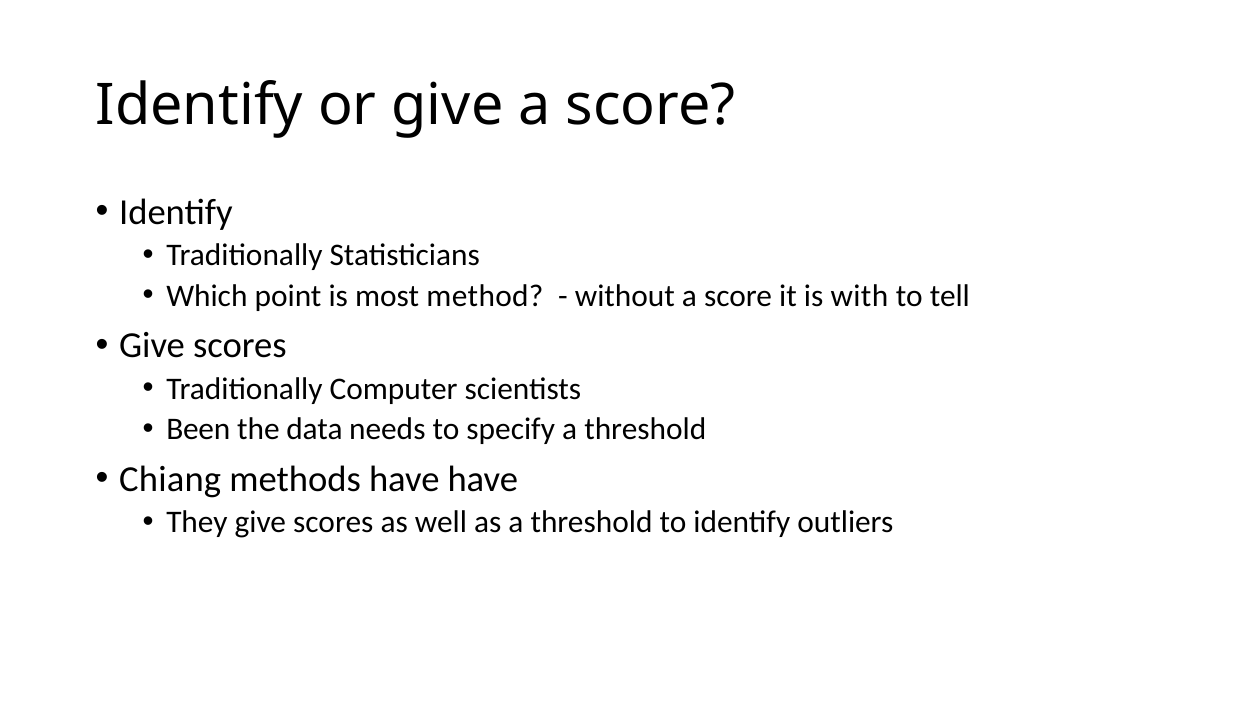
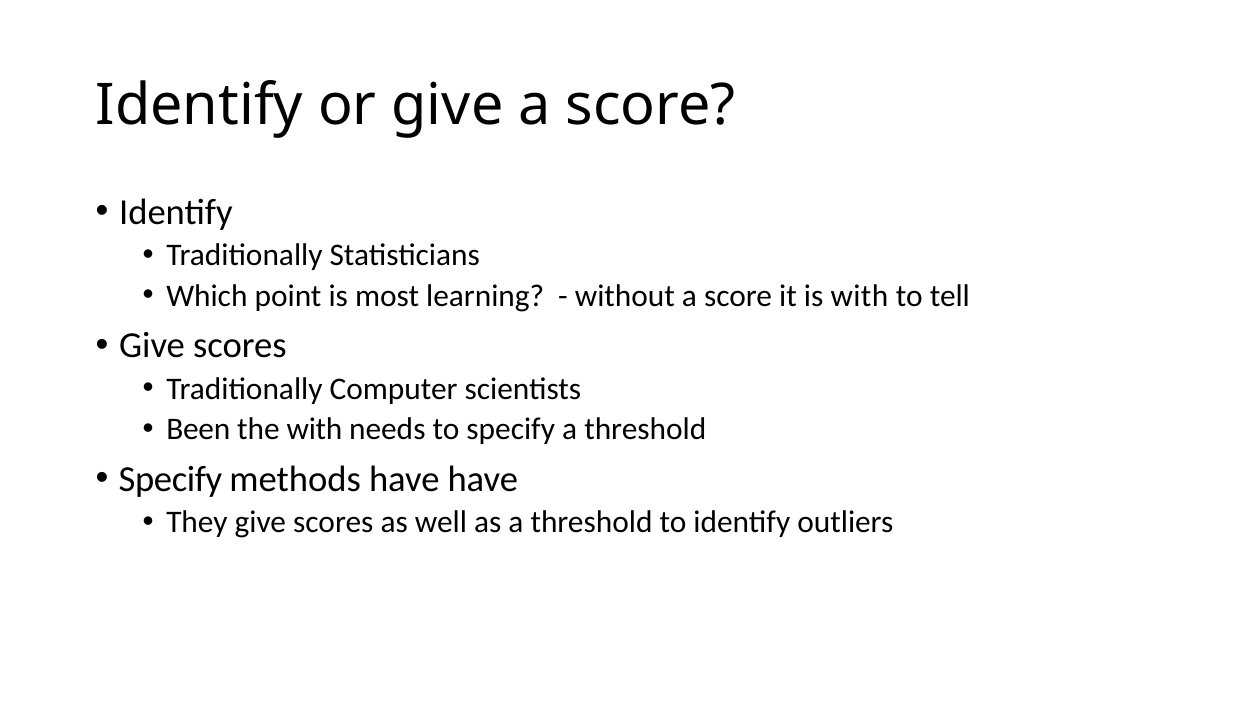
method: method -> learning (485, 296)
the data: data -> with (315, 429)
Chiang: Chiang -> Specify (170, 479)
